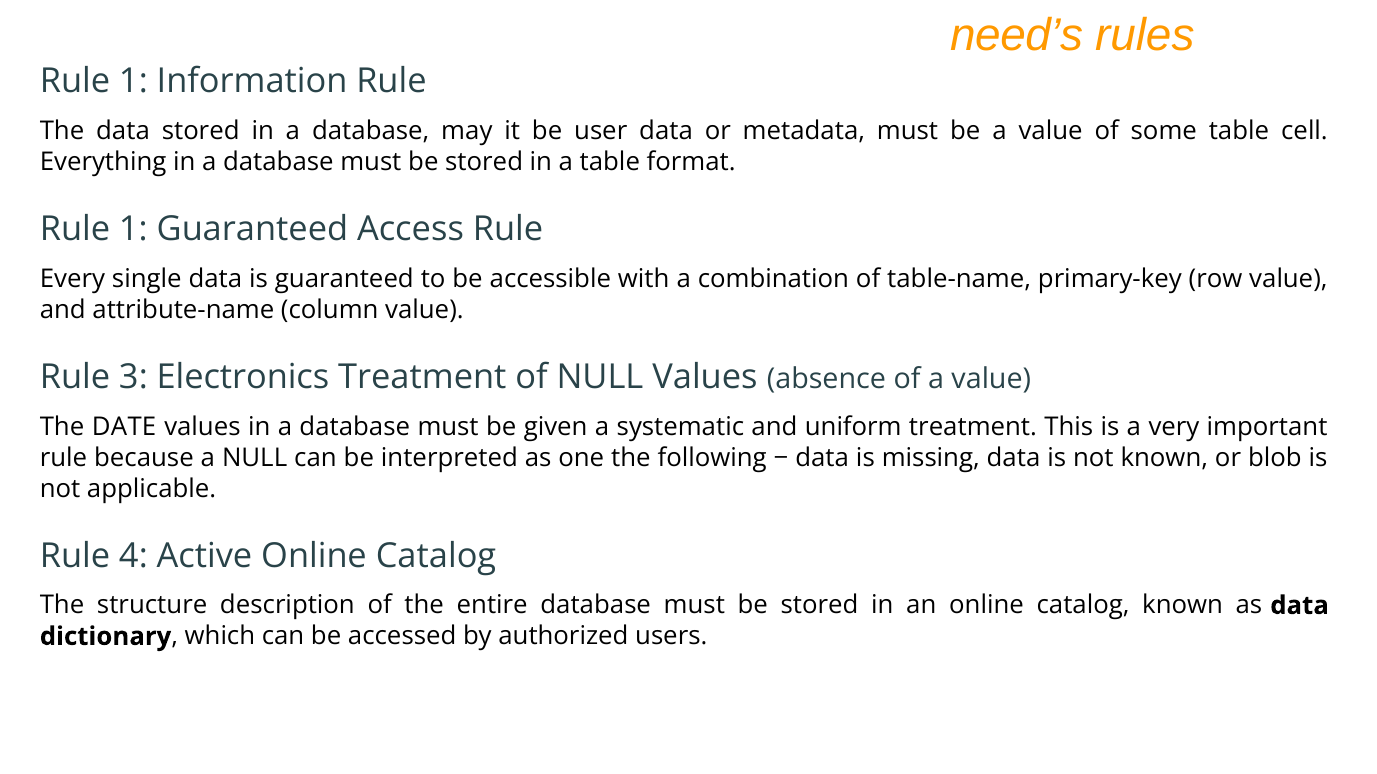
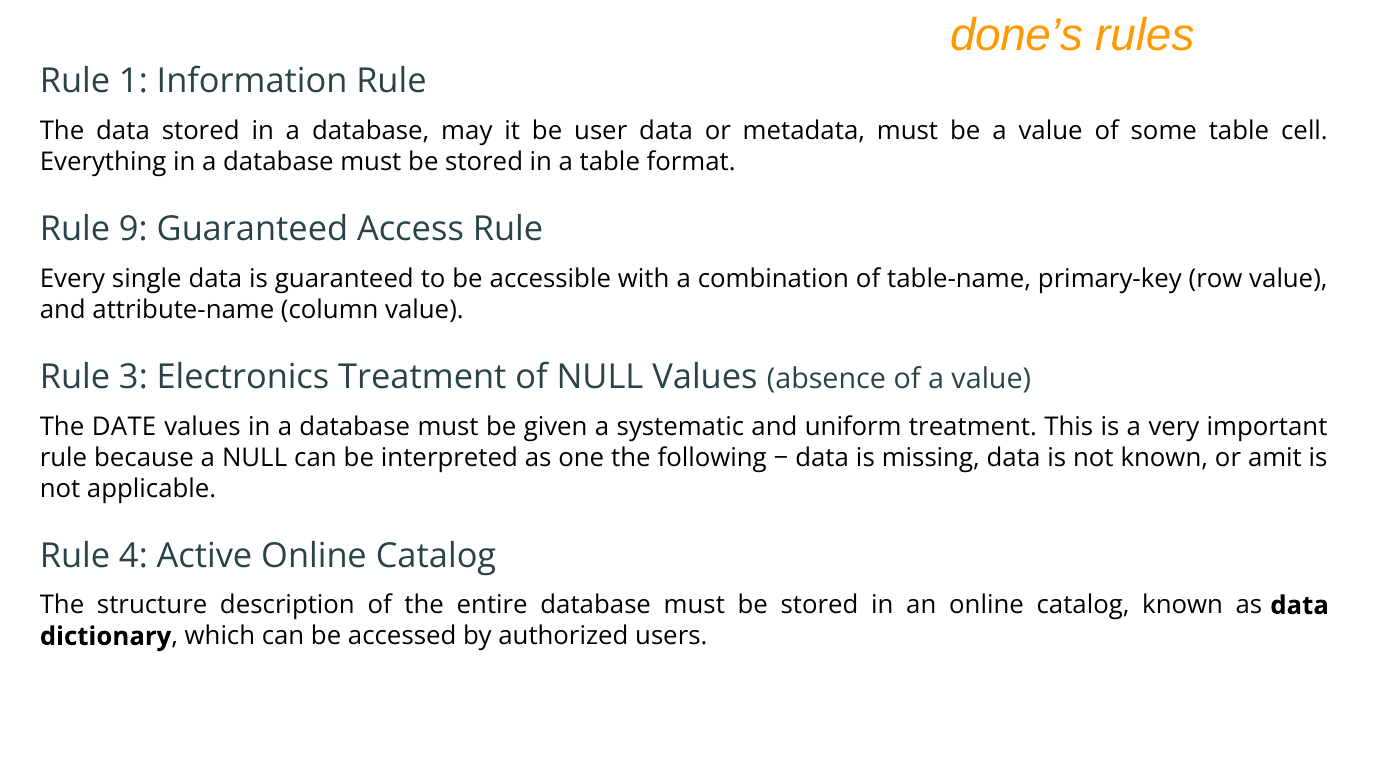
need’s: need’s -> done’s (1017, 36)
1: 1 -> 9 (133, 230)
blob: blob -> amit (1275, 458)
